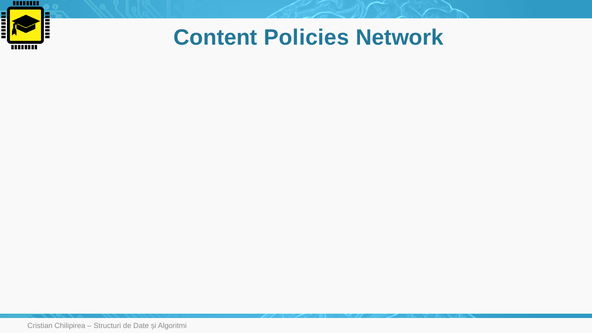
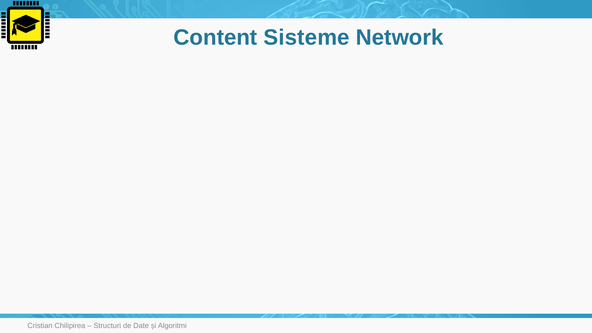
Policies: Policies -> Sisteme (307, 38)
